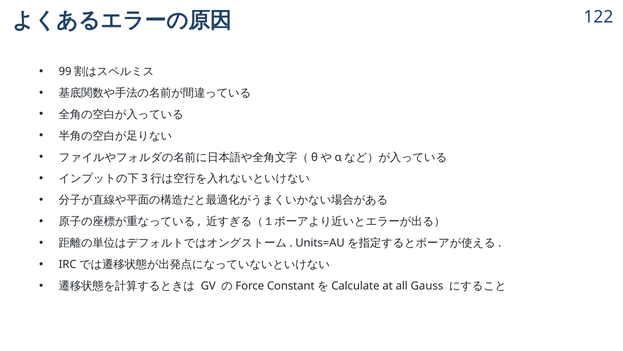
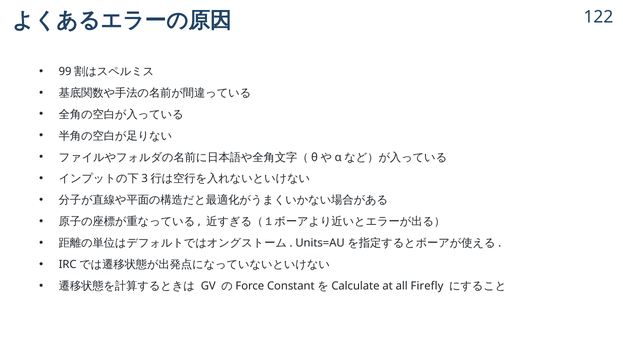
Gauss: Gauss -> Firefly (427, 286)
